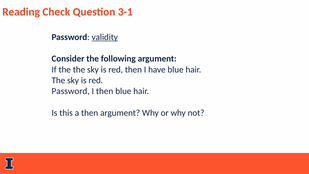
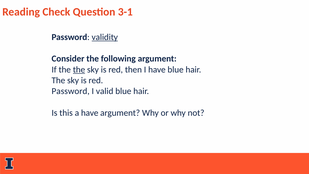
the underline: none -> present (79, 69)
I then: then -> valid (105, 91)
a then: then -> have (90, 113)
